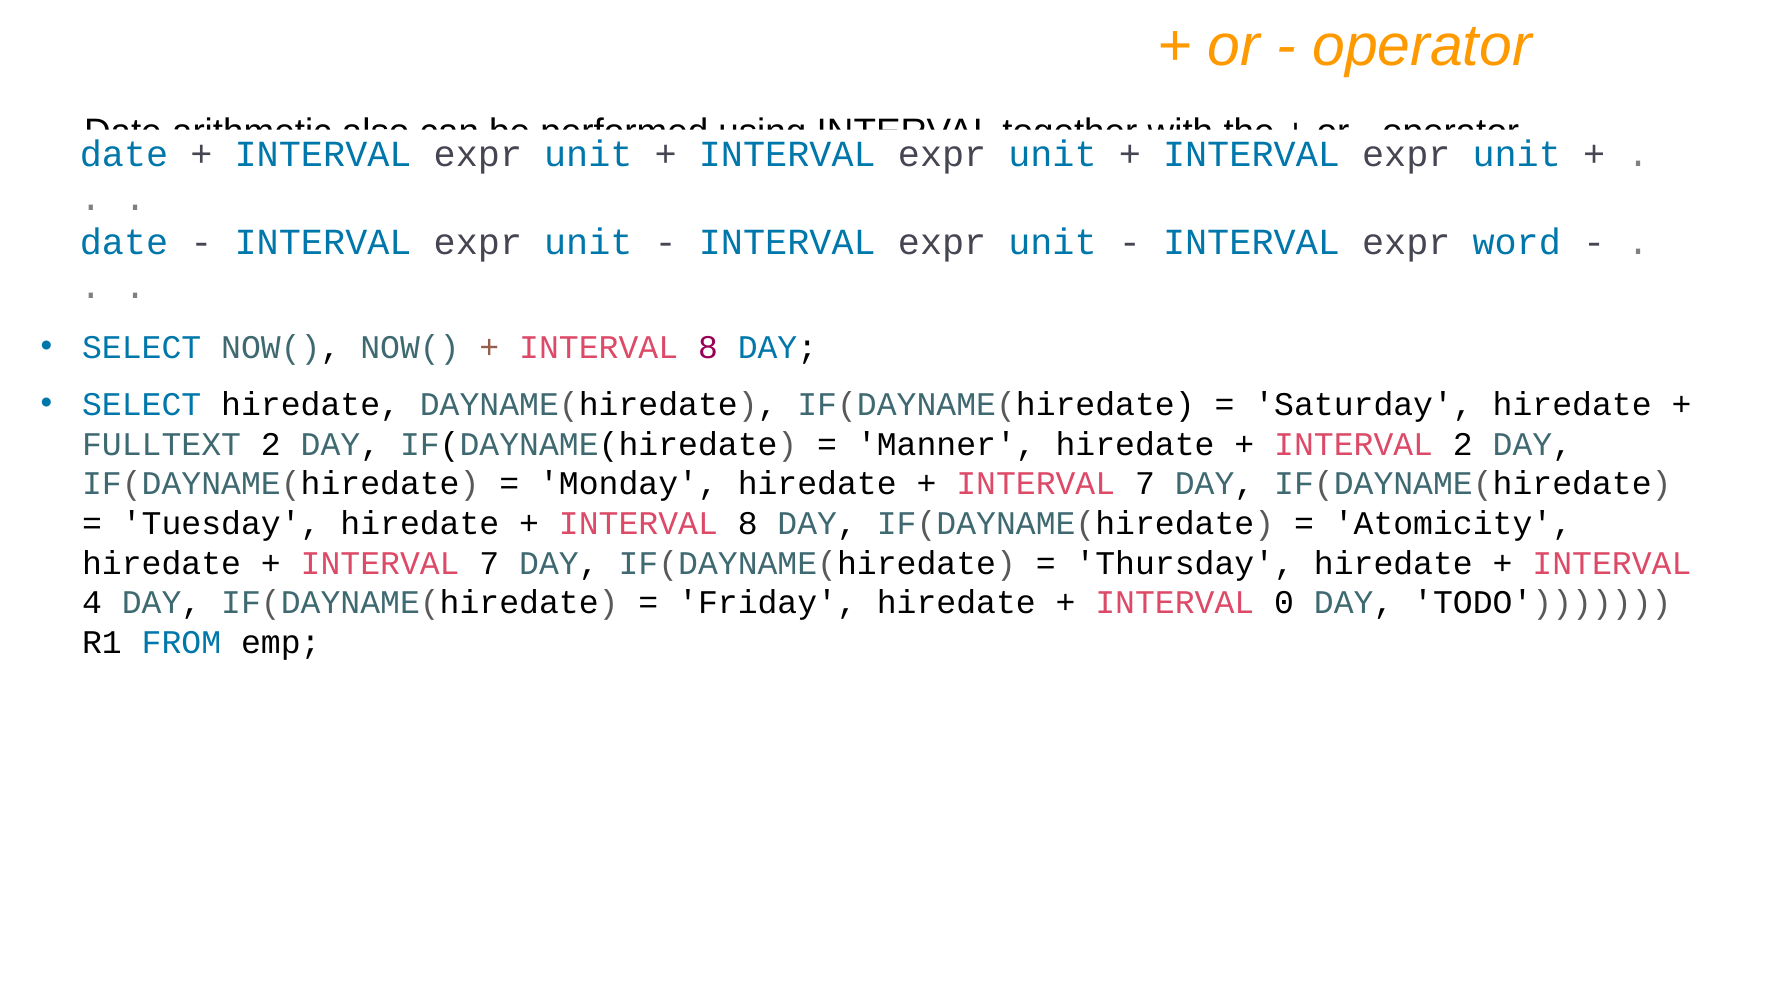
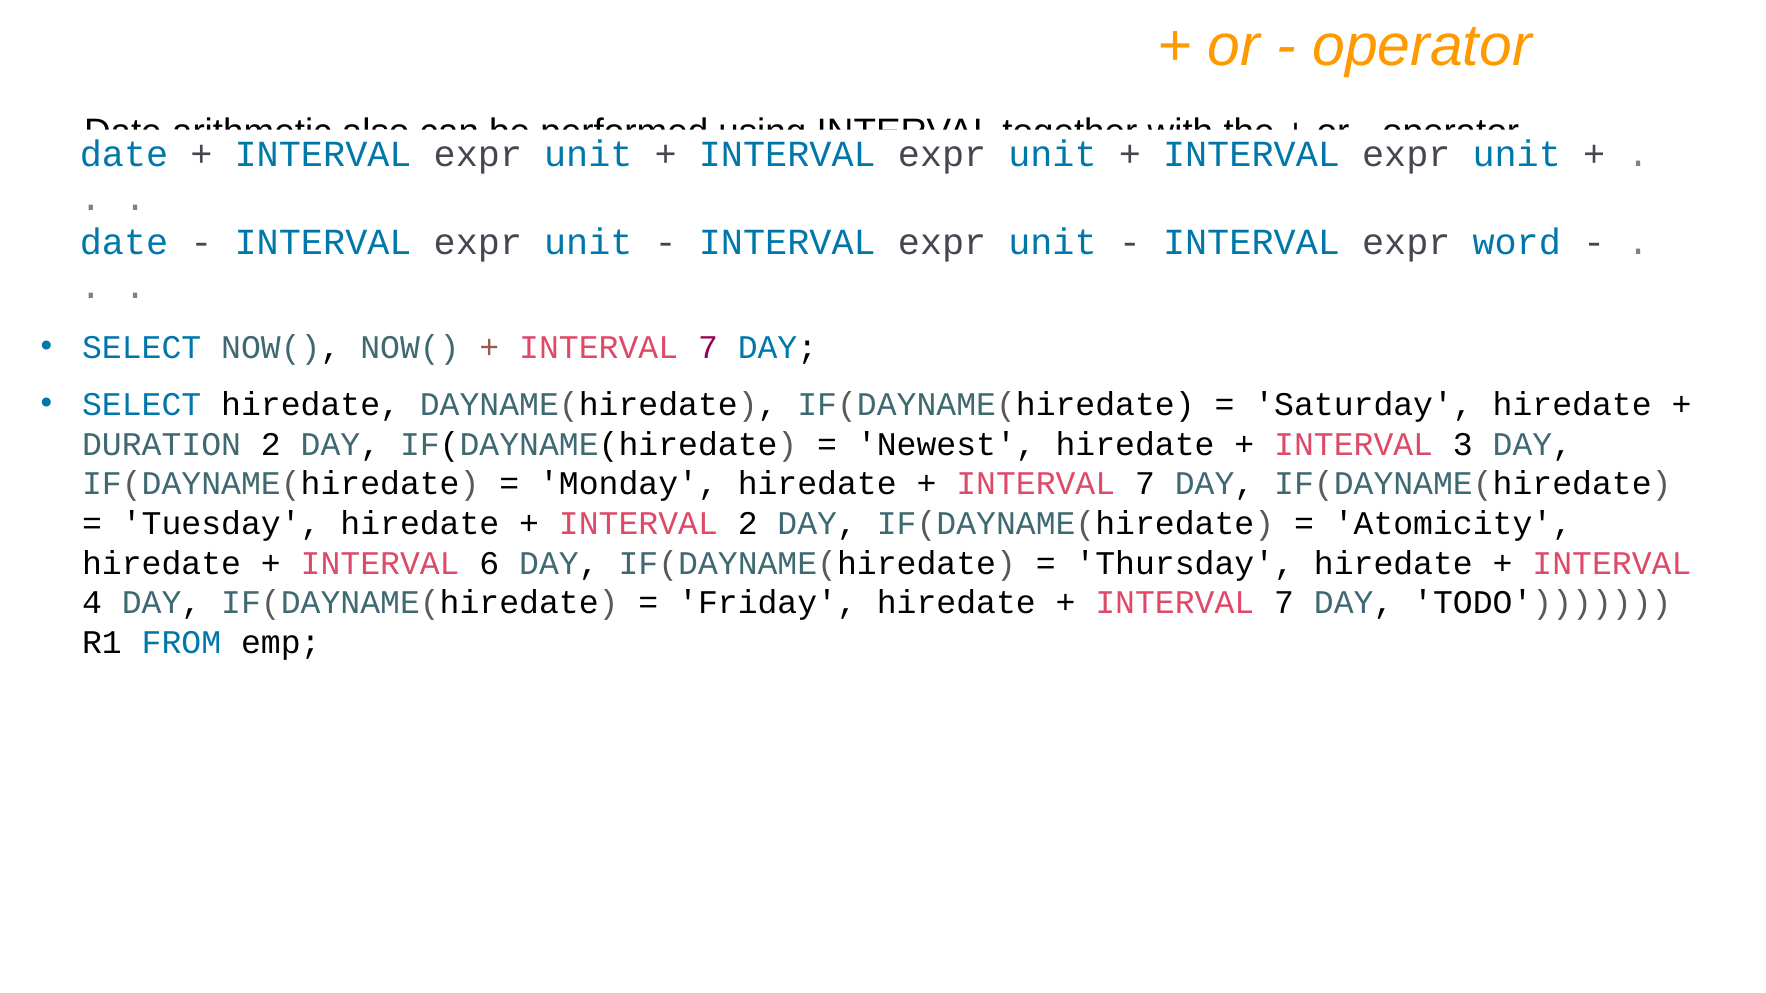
8: 8 -> 7 (708, 347)
FULLTEXT: FULLTEXT -> DURATION (162, 444)
Manner: Manner -> Newest (946, 444)
INTERVAL 2: 2 -> 3 (1463, 444)
8: 8 -> 2 (748, 524)
7: 7 -> 6 (489, 564)
0: 0 -> 7 (1284, 603)
